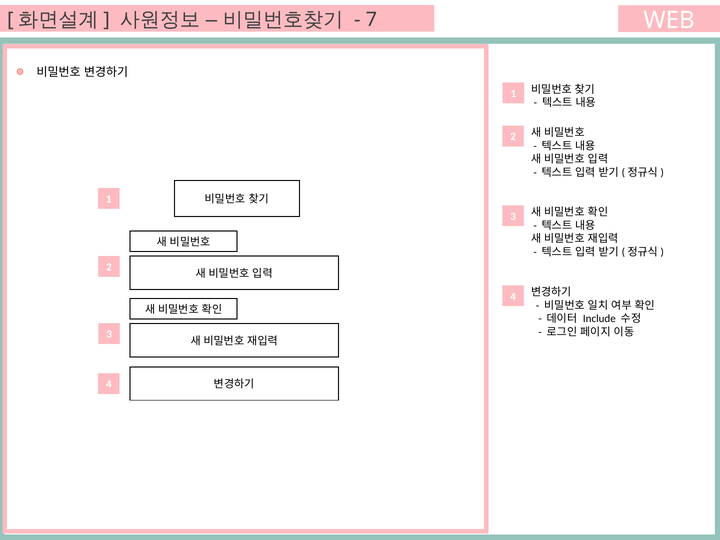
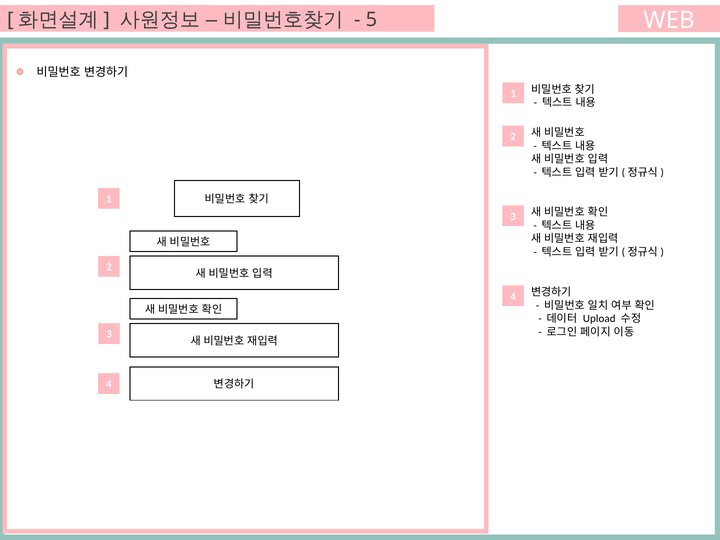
7: 7 -> 5 (371, 20)
Include: Include -> Upload (599, 319)
